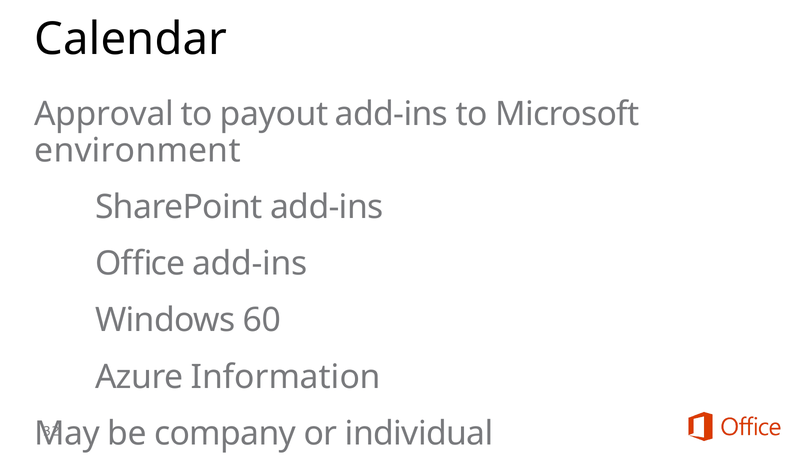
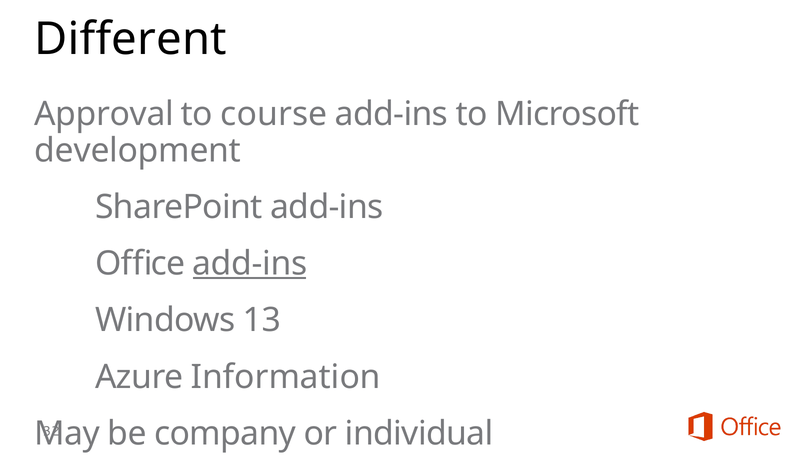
Calendar: Calendar -> Different (131, 39)
payout: payout -> course (274, 114)
environment: environment -> development (138, 151)
add-ins underline: none -> present (250, 264)
60: 60 -> 13 (262, 320)
